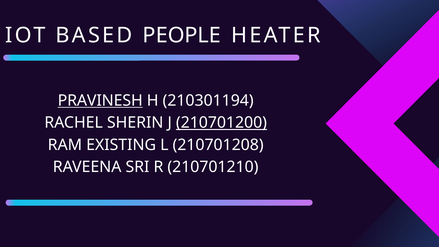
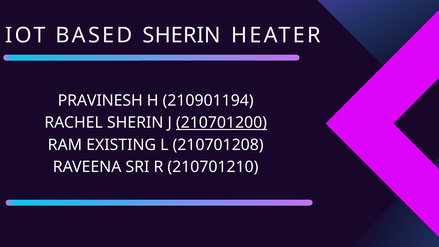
BASED PEOPLE: PEOPLE -> SHERIN (182, 35)
PRAVINESH underline: present -> none (100, 100)
210301194: 210301194 -> 210901194 (208, 100)
